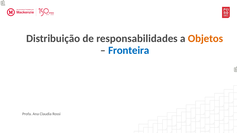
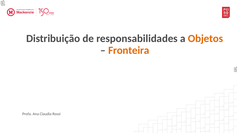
Fronteira colour: blue -> orange (129, 50)
